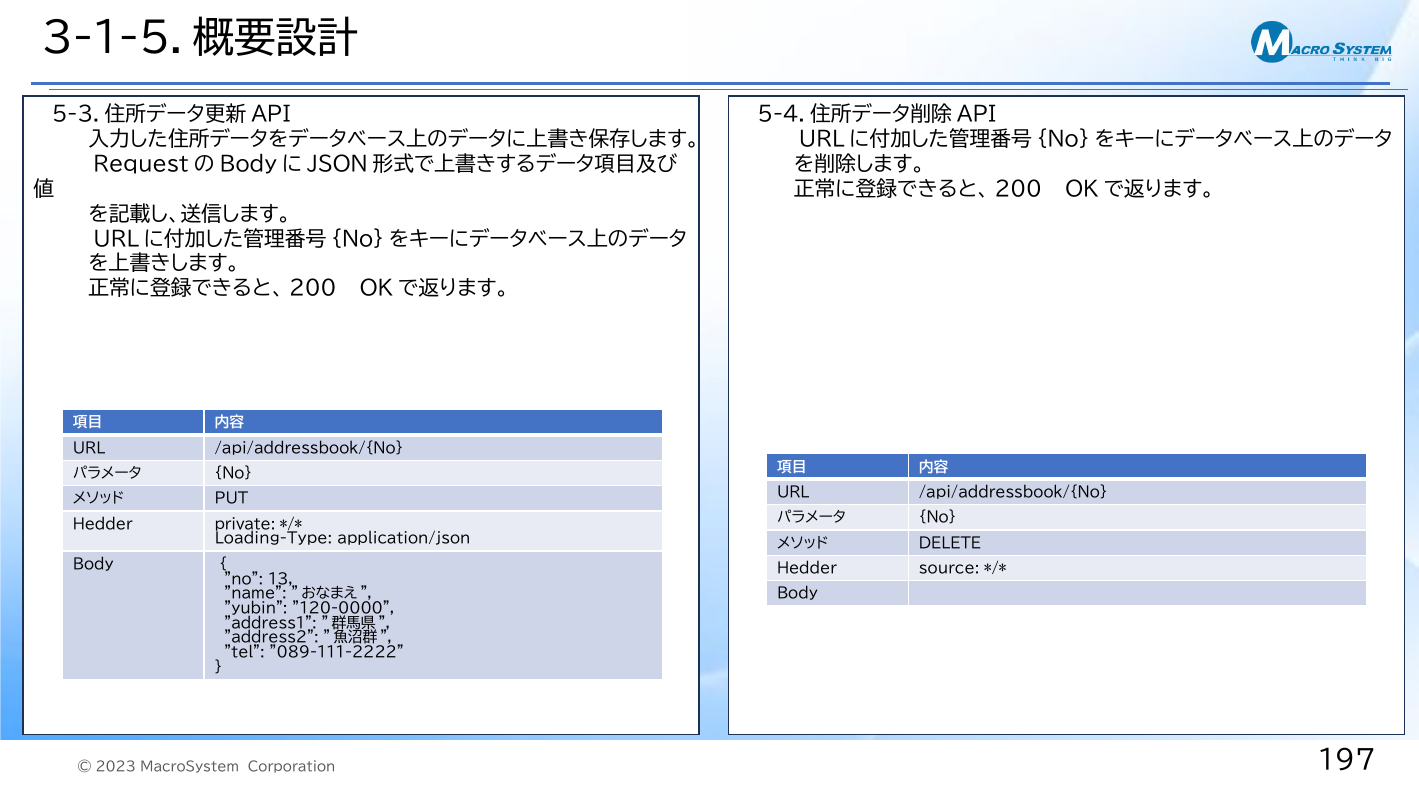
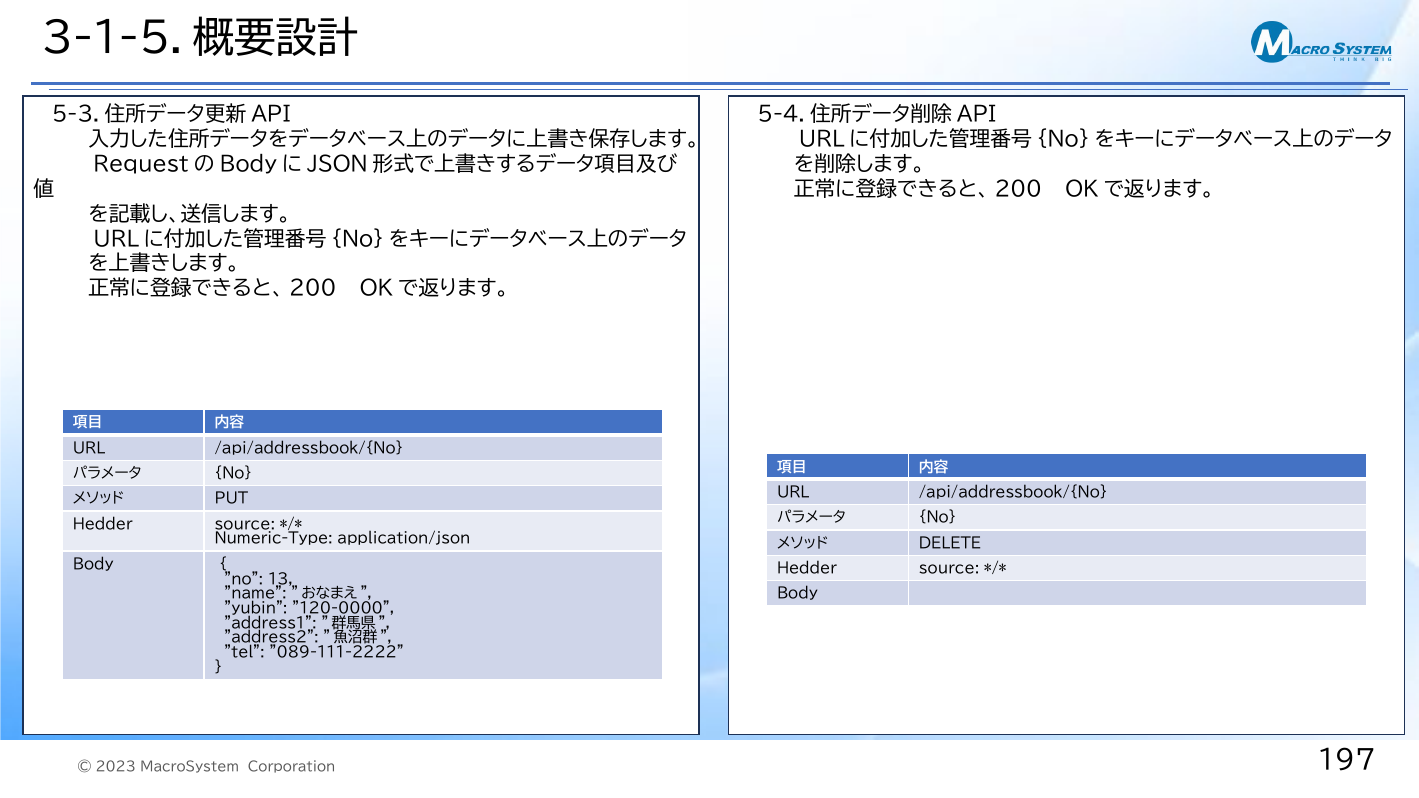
private: private -> source (245, 524)
Loading-Type: Loading-Type -> Numeric-Type (274, 539)
